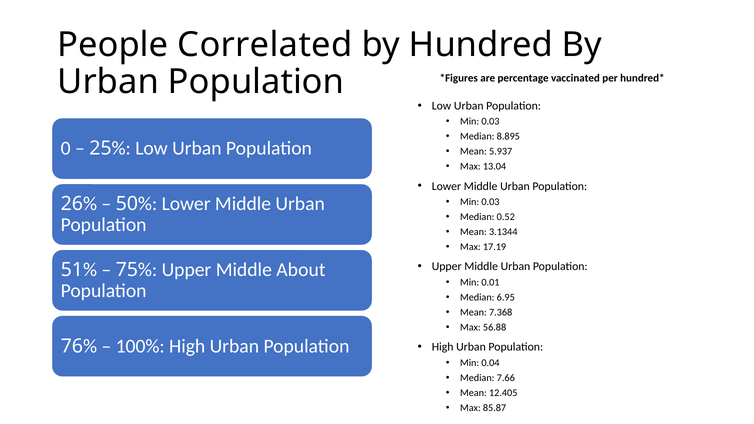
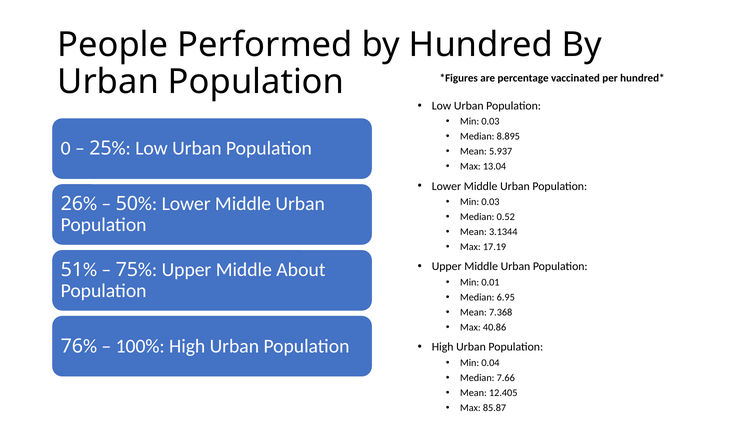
Correlated: Correlated -> Performed (265, 45)
56.88: 56.88 -> 40.86 (495, 327)
